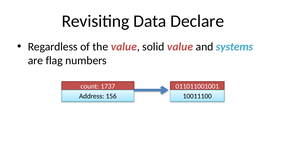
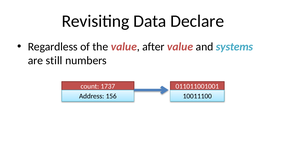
solid: solid -> after (153, 47)
flag: flag -> still (54, 61)
